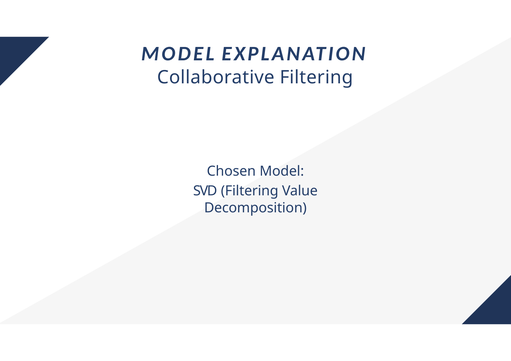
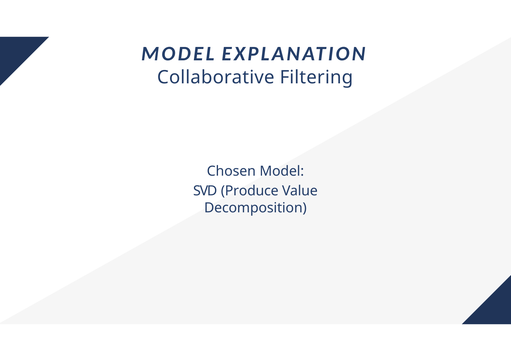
SVD Filtering: Filtering -> Produce (250, 191)
